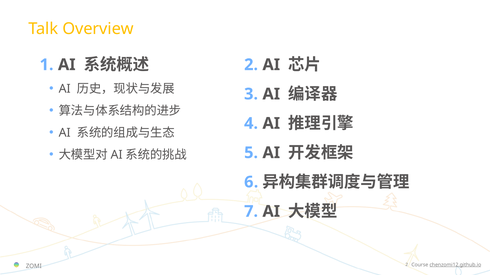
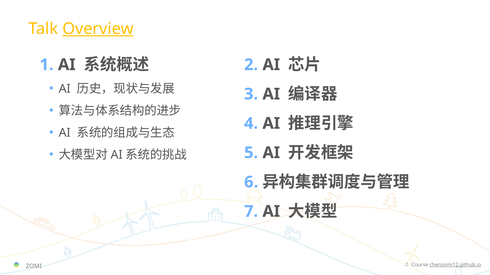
Overview underline: none -> present (98, 29)
